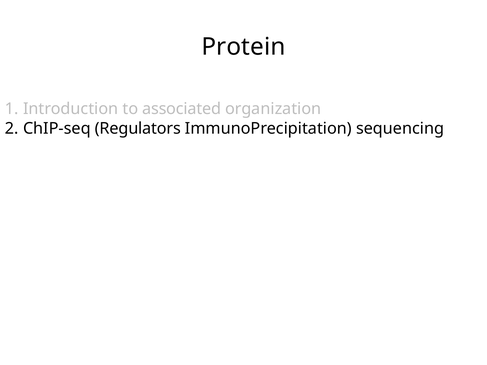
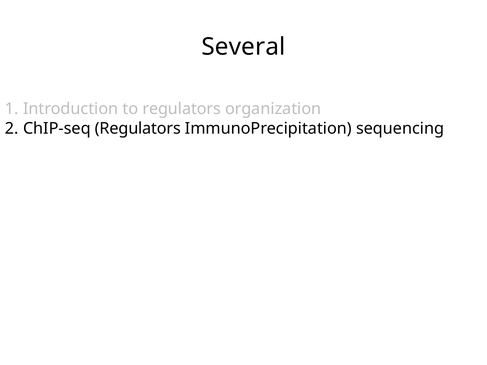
Protein: Protein -> Several (243, 47)
to associated: associated -> regulators (182, 109)
